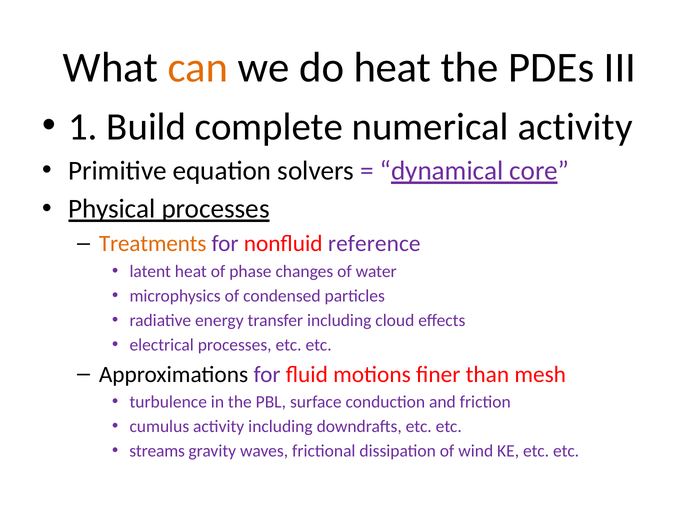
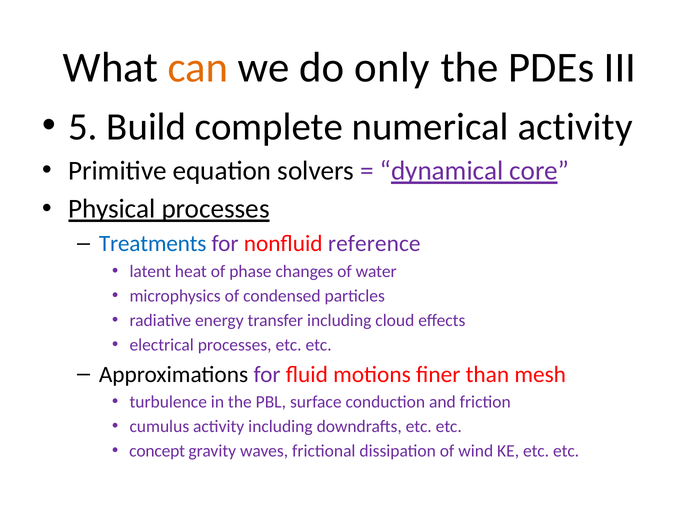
do heat: heat -> only (392, 68)
1: 1 -> 5 (83, 127)
Treatments colour: orange -> blue (153, 244)
streams: streams -> concept (157, 451)
